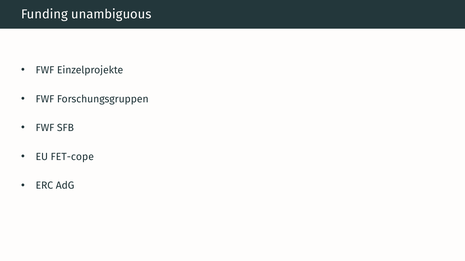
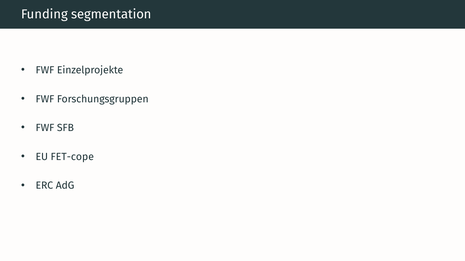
unambiguous: unambiguous -> segmentation (111, 14)
